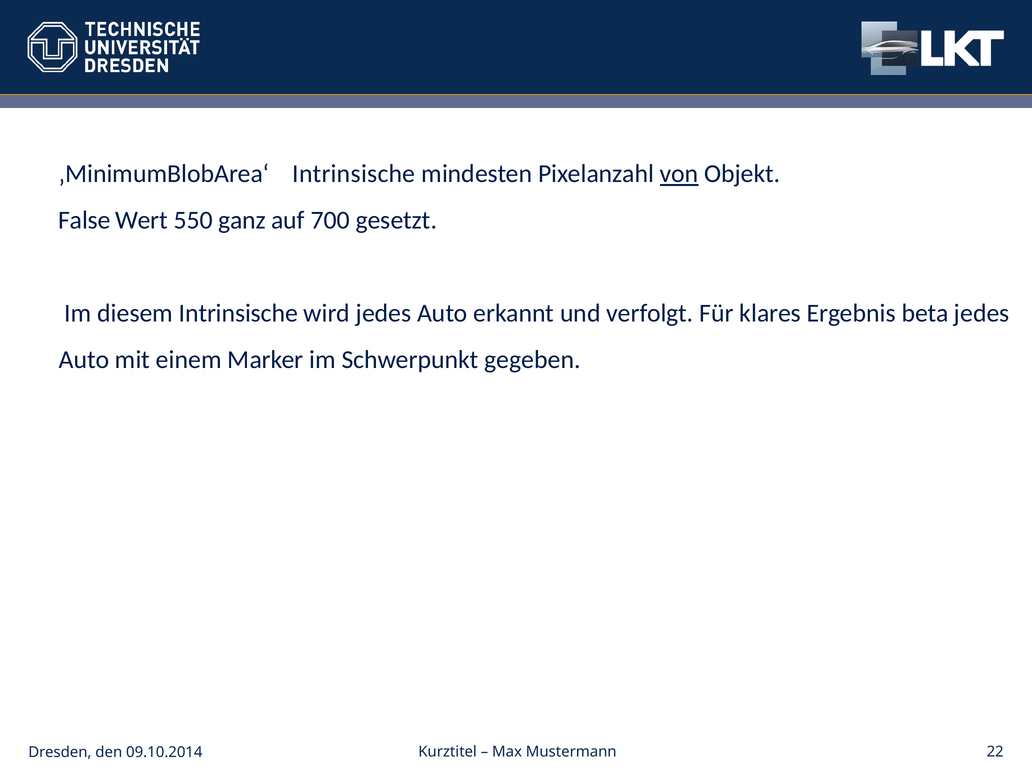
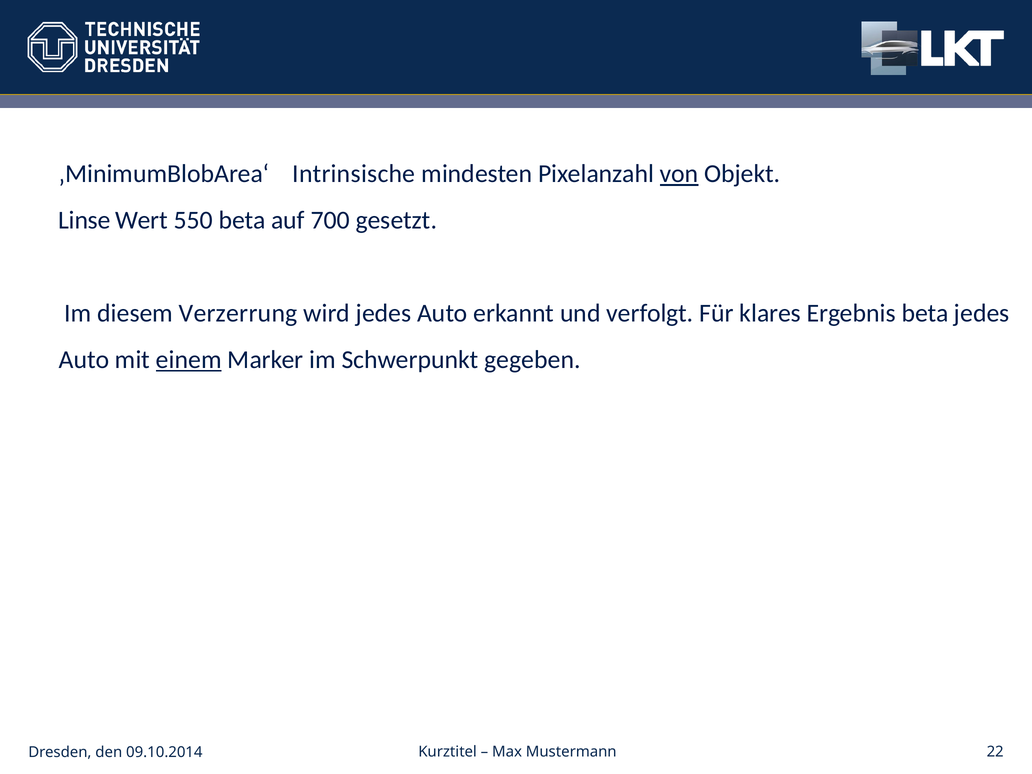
False: False -> Linse (84, 220)
550 ganz: ganz -> beta (242, 220)
diesem Intrinsische: Intrinsische -> Verzerrung (238, 313)
einem underline: none -> present (189, 360)
